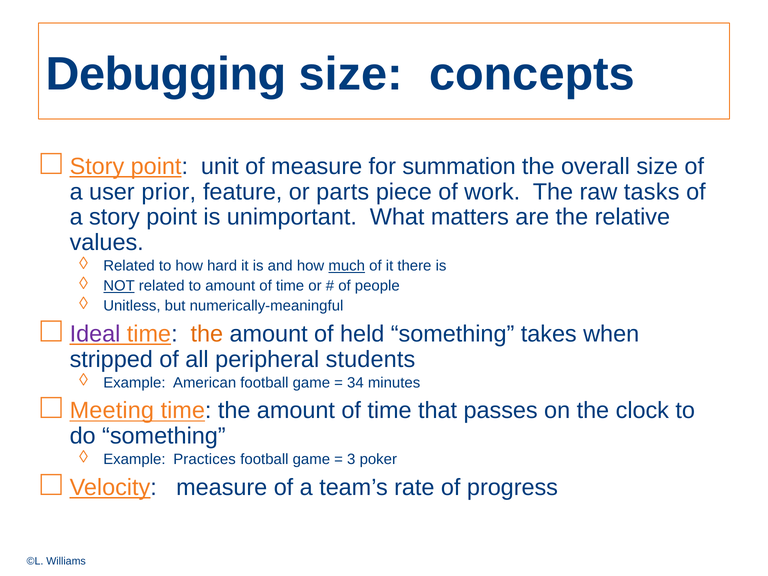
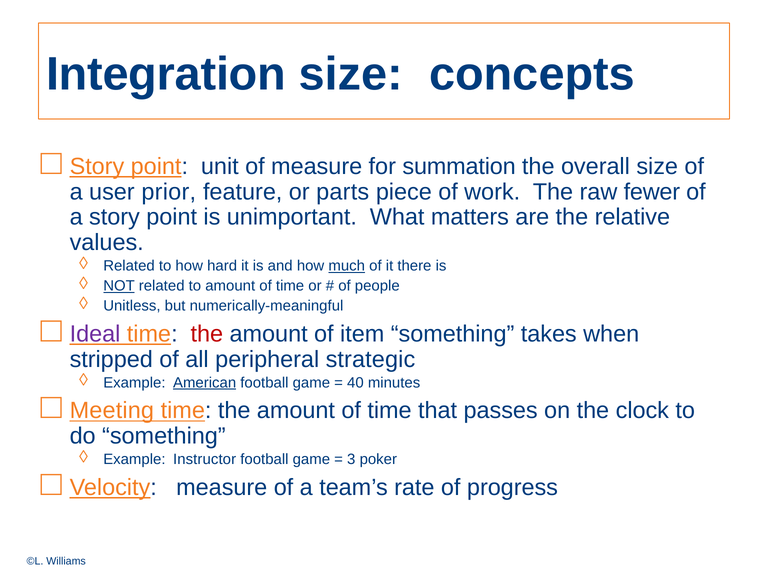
Debugging: Debugging -> Integration (166, 74)
tasks: tasks -> fewer (652, 192)
the colour: orange -> red (207, 334)
held: held -> item (362, 334)
students: students -> strategic (370, 359)
American underline: none -> present (205, 383)
34: 34 -> 40 (355, 383)
Practices: Practices -> Instructor (205, 459)
